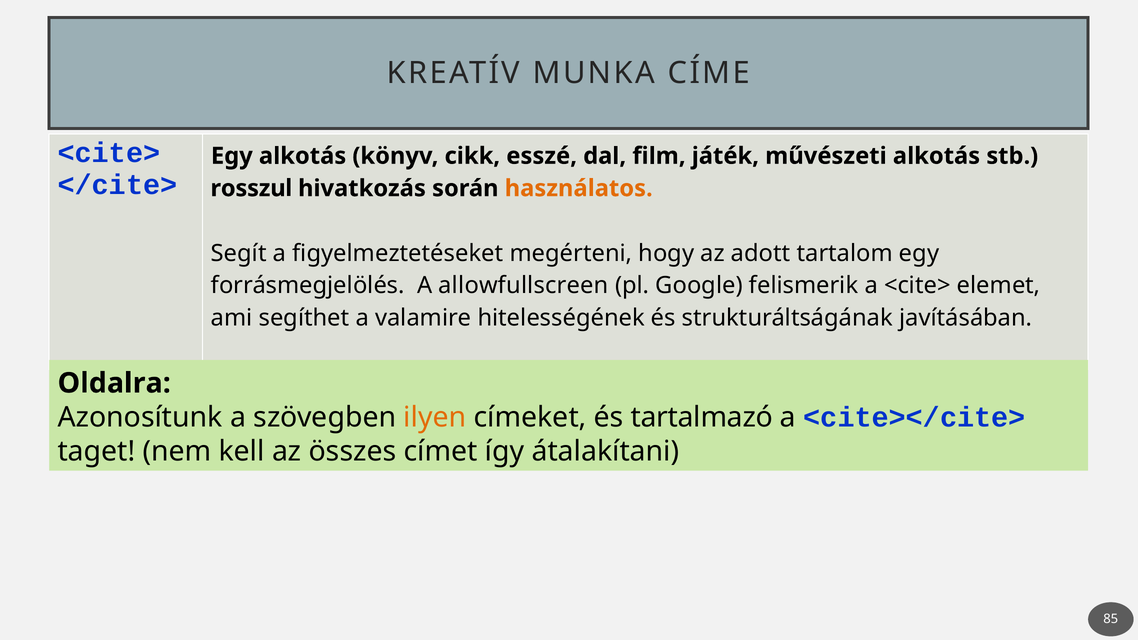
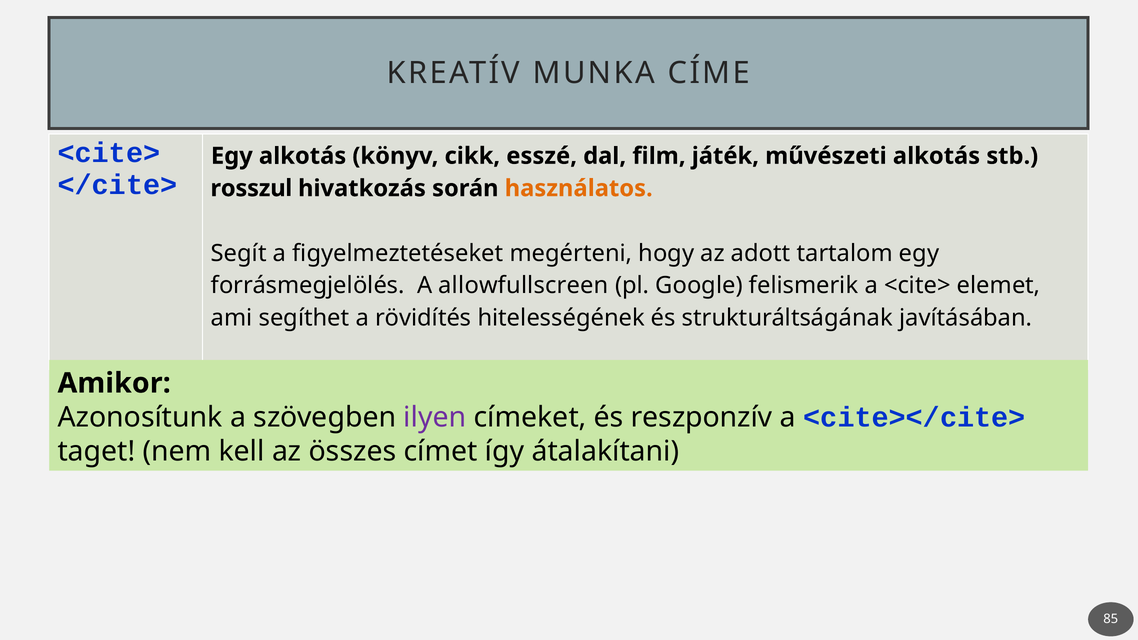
valamire: valamire -> rövidítés (423, 318)
Oldalra: Oldalra -> Amikor (114, 383)
ilyen colour: orange -> purple (435, 417)
tartalmazó: tartalmazó -> reszponzív (702, 417)
